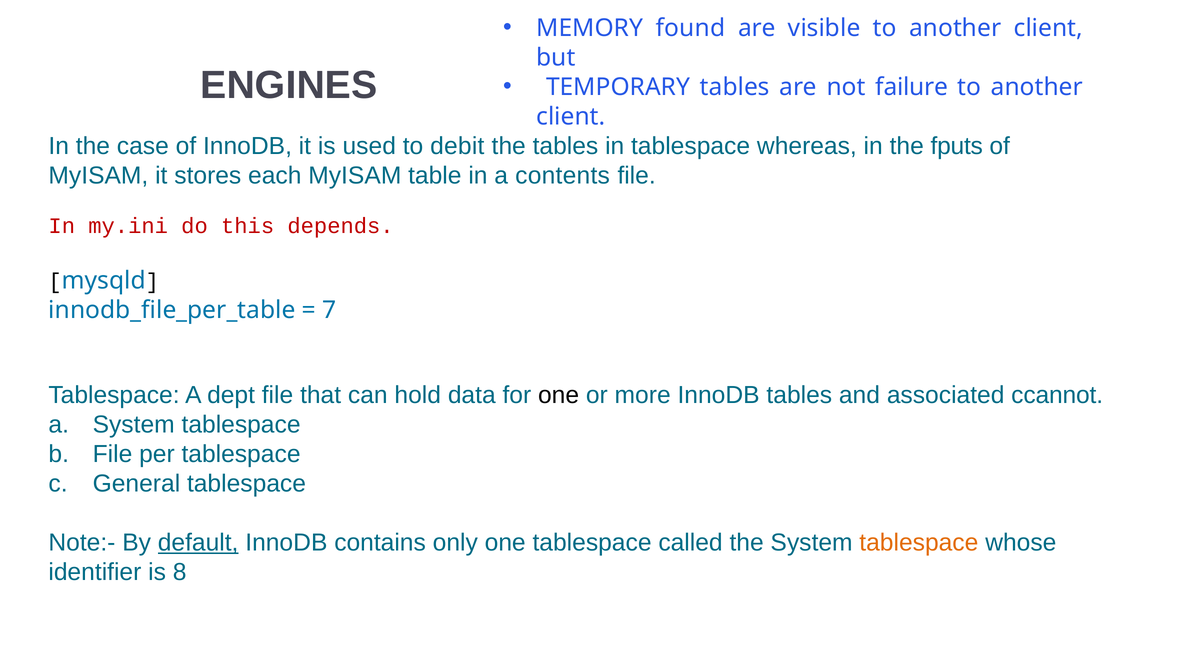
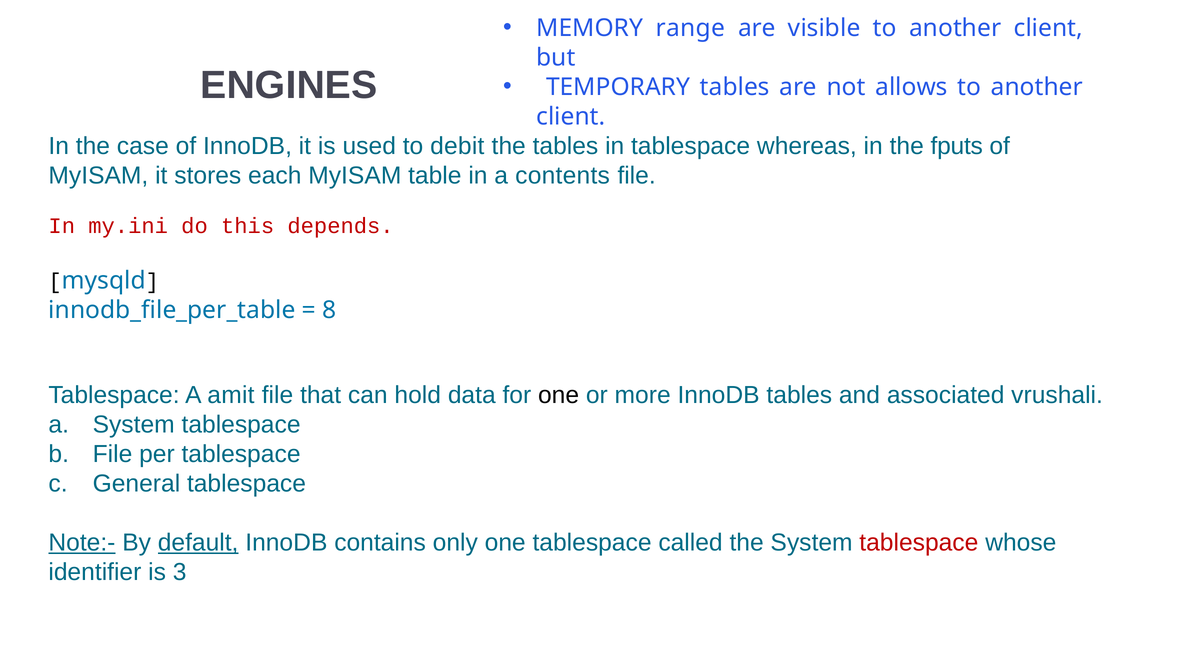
found: found -> range (690, 28)
failure: failure -> allows (912, 87)
7: 7 -> 8 (329, 310)
dept: dept -> amit (231, 395)
ccannot: ccannot -> vrushali (1057, 395)
Note:- underline: none -> present (82, 543)
tablespace colour: orange -> red (919, 543)
8: 8 -> 3 (180, 572)
